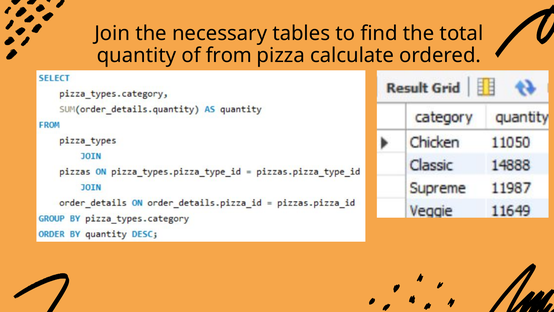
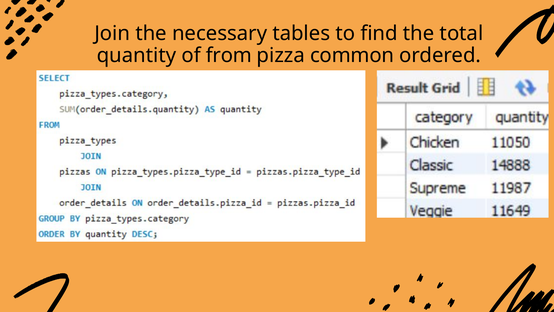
calculate: calculate -> common (352, 55)
